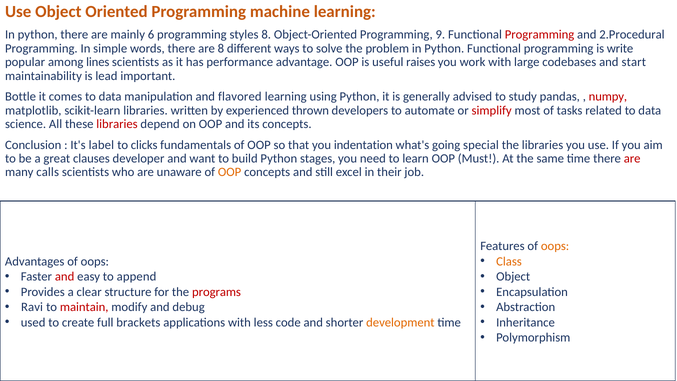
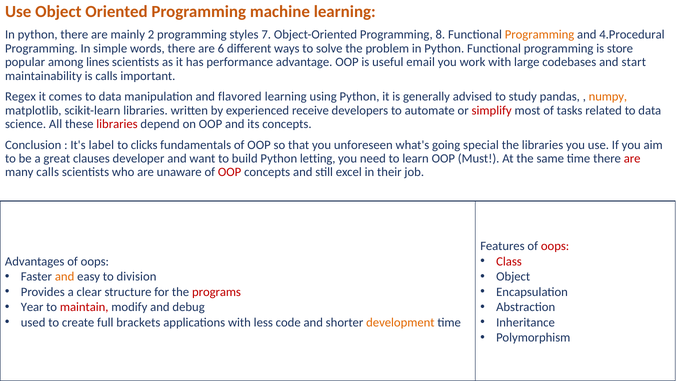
6: 6 -> 2 (151, 35)
styles 8: 8 -> 7 (266, 35)
9: 9 -> 8 (440, 35)
Programming colour: red -> orange (540, 35)
2.Procedural: 2.Procedural -> 4.Procedural (632, 35)
are 8: 8 -> 6 (221, 48)
write: write -> store (620, 48)
raises: raises -> email (421, 62)
is lead: lead -> calls (106, 76)
Bottle: Bottle -> Regex (21, 97)
numpy colour: red -> orange (608, 97)
thrown: thrown -> receive (310, 110)
indentation: indentation -> unforeseen (363, 145)
stages: stages -> letting (318, 158)
OOP colour: orange -> red (230, 172)
oops colour: orange -> red (555, 246)
Class colour: orange -> red (509, 261)
and colour: red -> orange (65, 277)
append: append -> division (137, 277)
Ravi: Ravi -> Year (32, 307)
